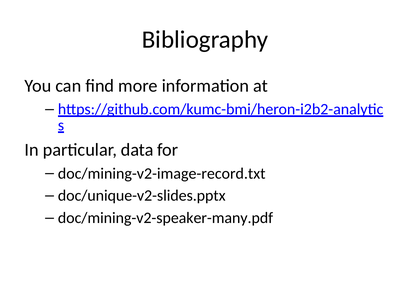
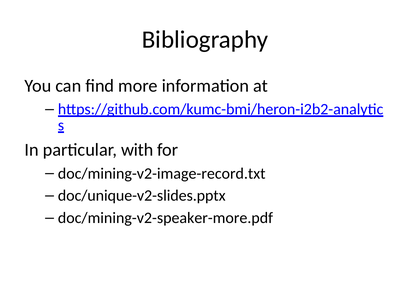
data: data -> with (137, 150)
doc/mining-v2-speaker-many.pdf: doc/mining-v2-speaker-many.pdf -> doc/mining-v2-speaker-more.pdf (165, 218)
